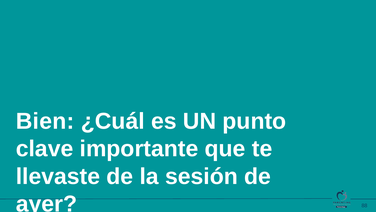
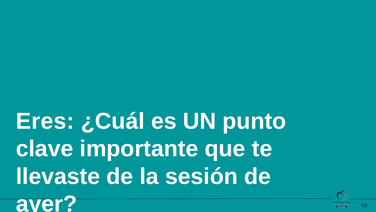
Bien: Bien -> Eres (45, 121)
